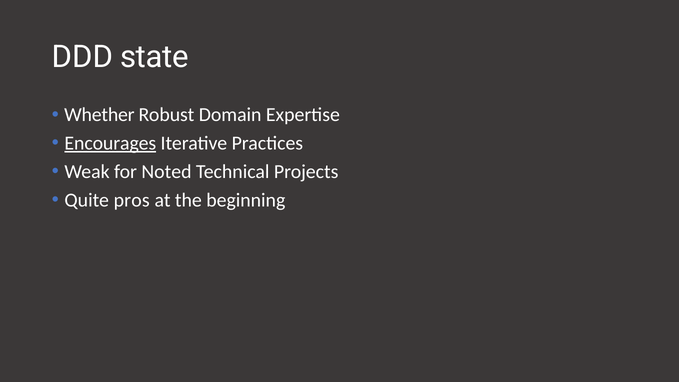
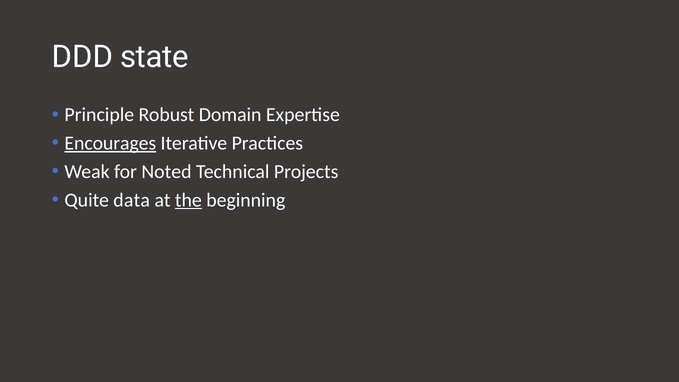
Whether: Whether -> Principle (99, 115)
pros: pros -> data (132, 200)
the underline: none -> present (188, 200)
